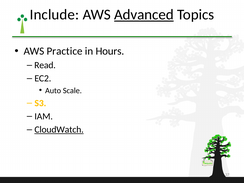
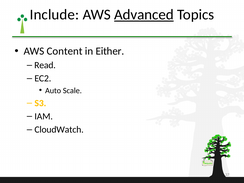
Practice: Practice -> Content (65, 51)
Hours: Hours -> Either (110, 51)
CloudWatch underline: present -> none (59, 130)
